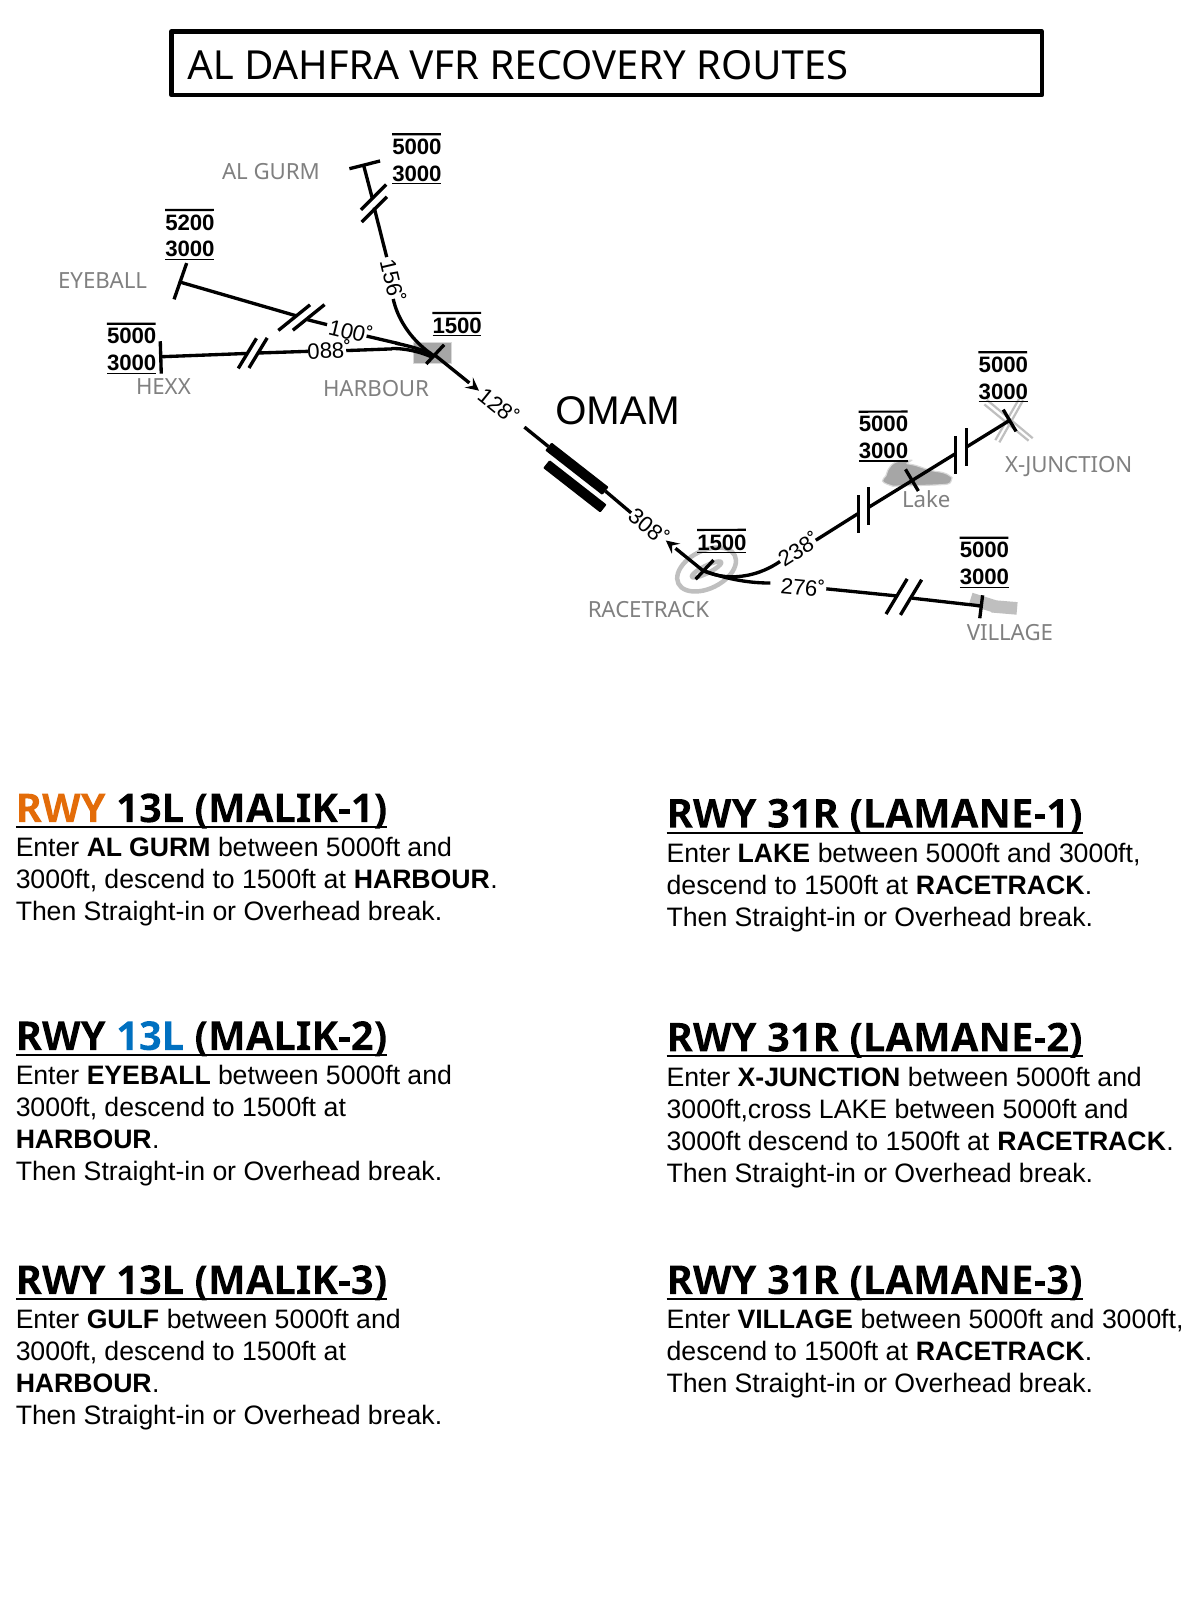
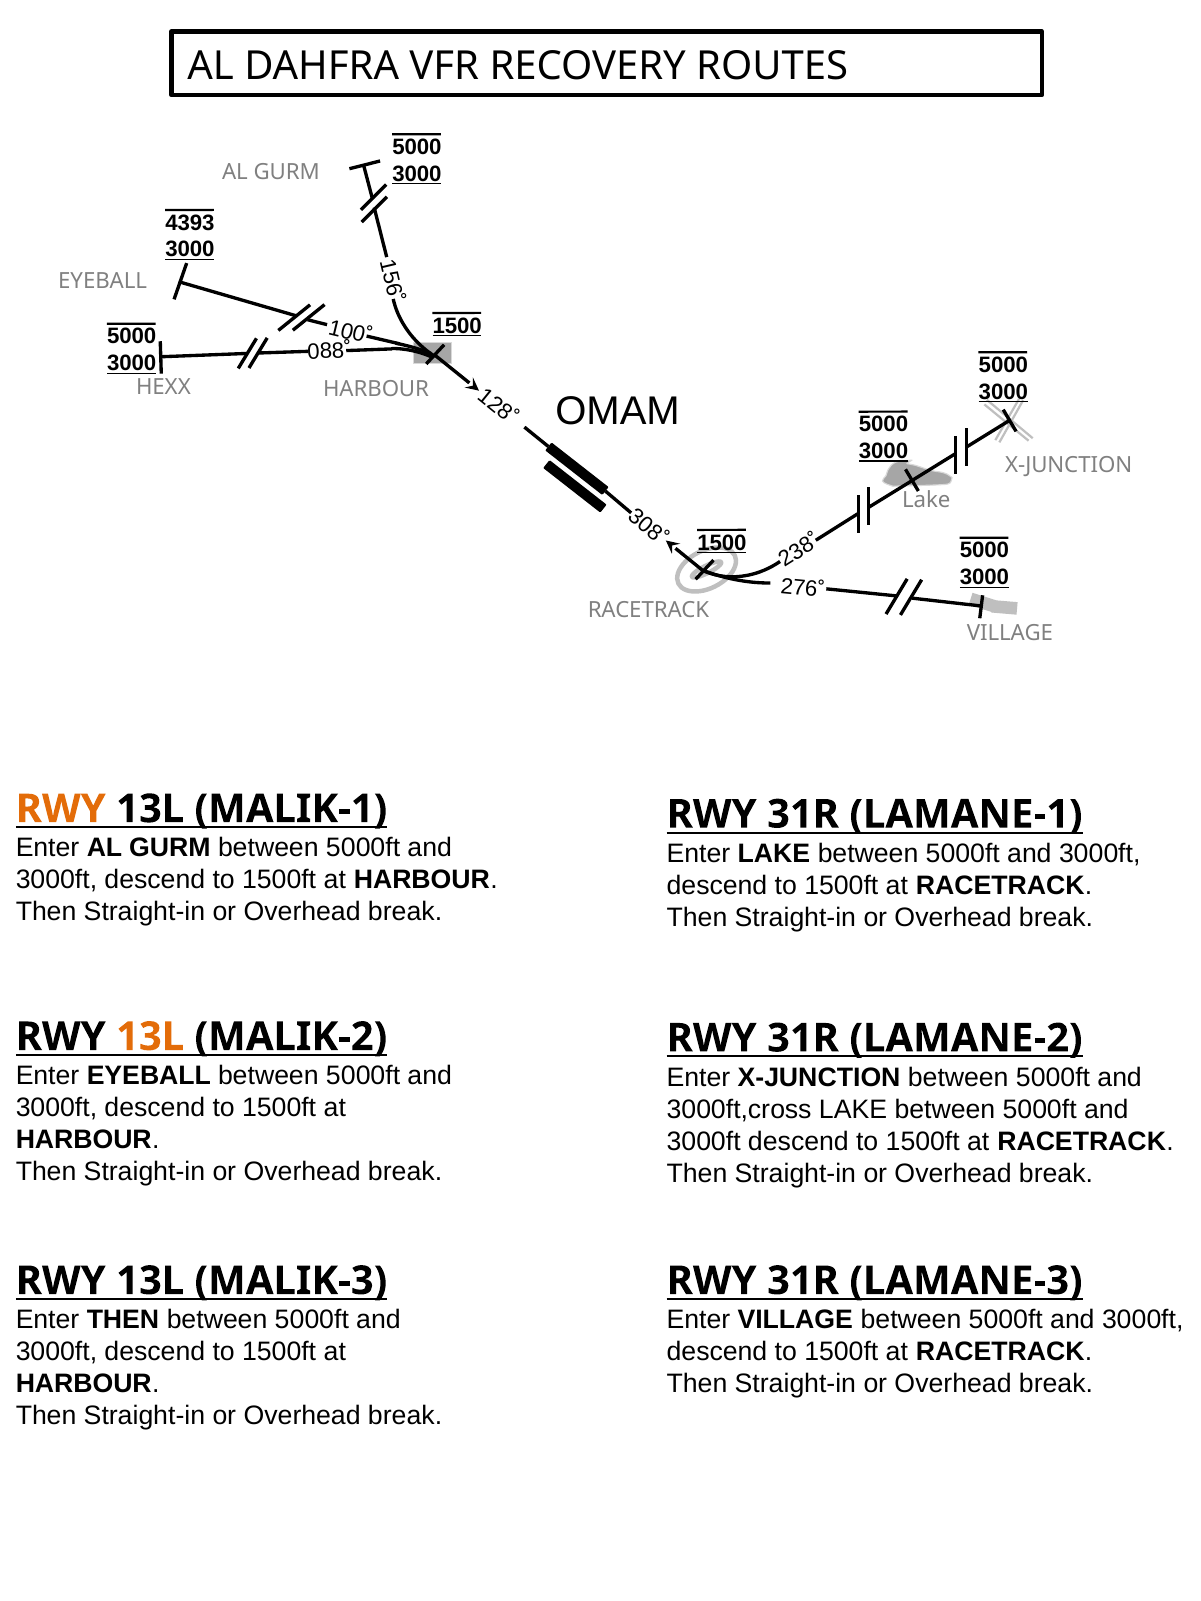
5200: 5200 -> 4393 (190, 223)
13L colour: blue -> orange (150, 1037)
Enter GULF: GULF -> THEN (123, 1320)
